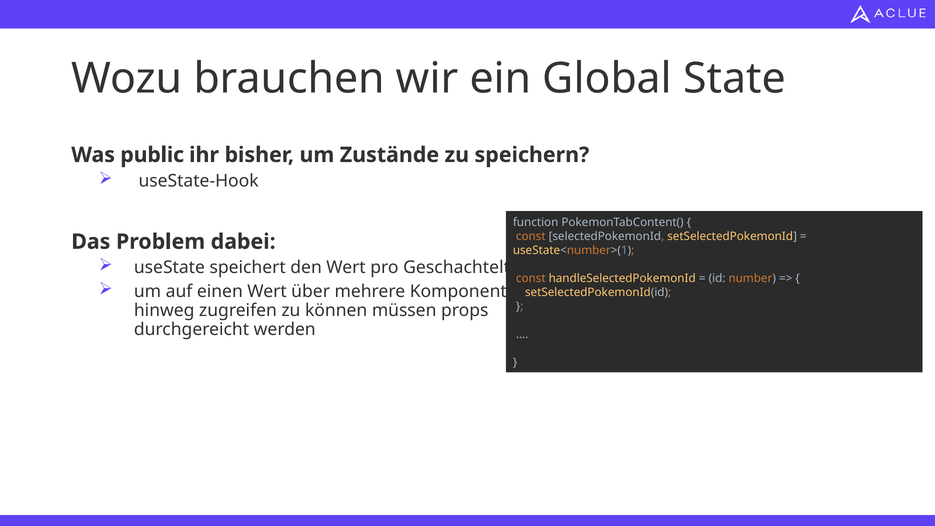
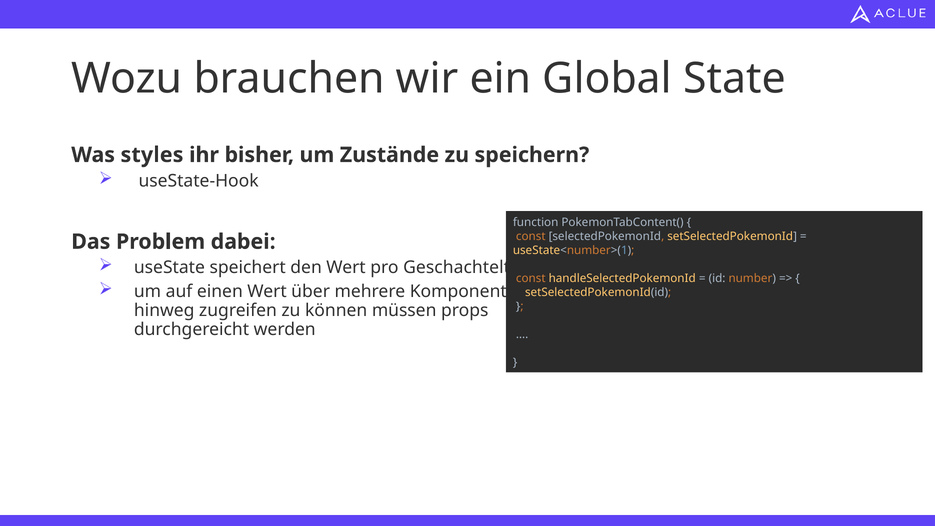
public: public -> styles (152, 155)
